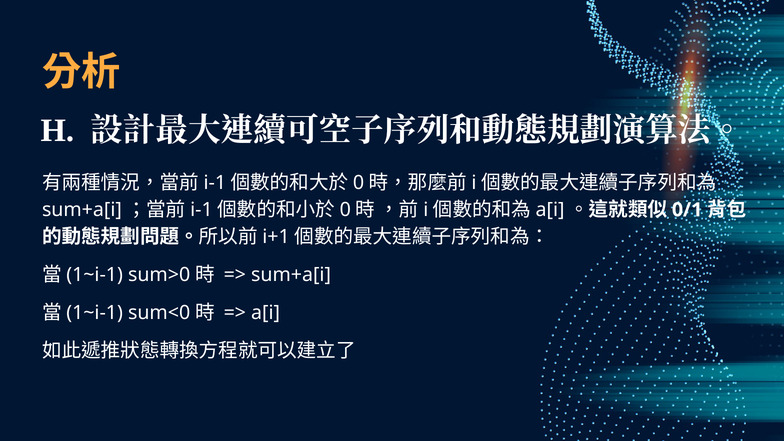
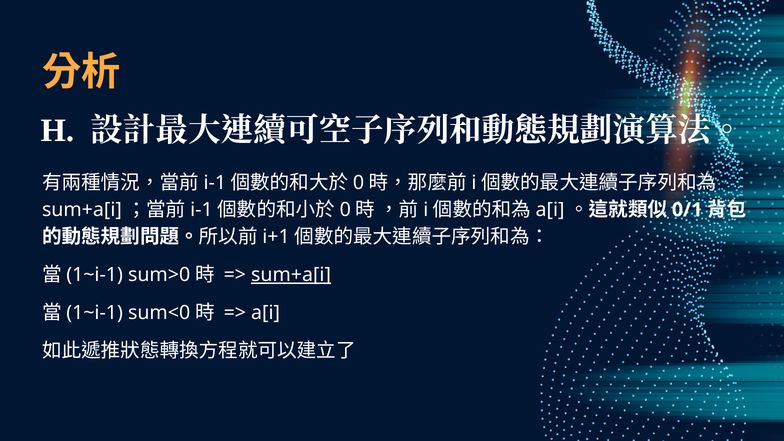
sum+a[i underline: none -> present (291, 275)
